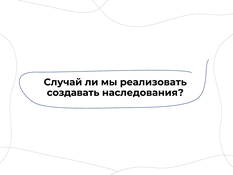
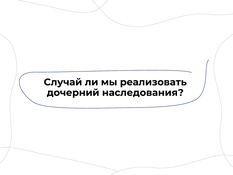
создавать: создавать -> дочерний (73, 93)
